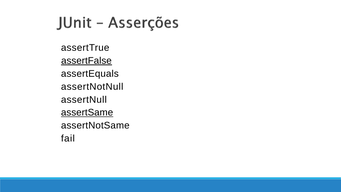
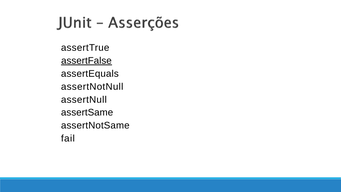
assertSame underline: present -> none (87, 112)
